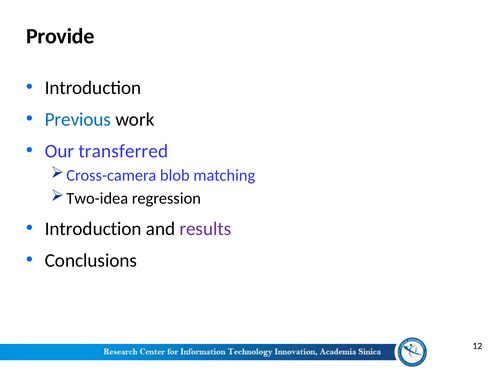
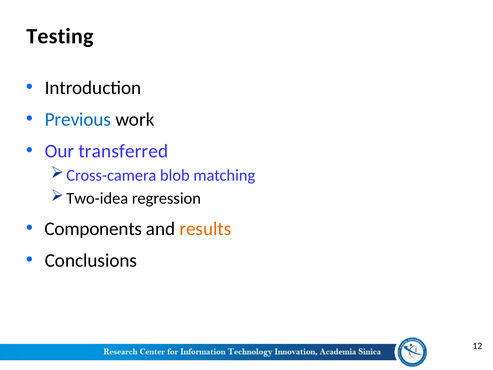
Provide: Provide -> Testing (60, 36)
Introduction: Introduction -> Components (93, 229)
results colour: purple -> orange (205, 229)
